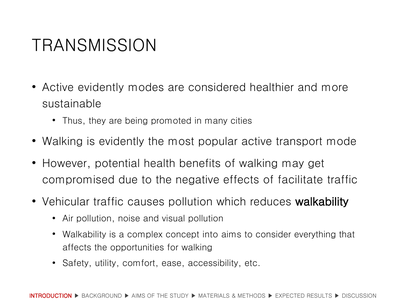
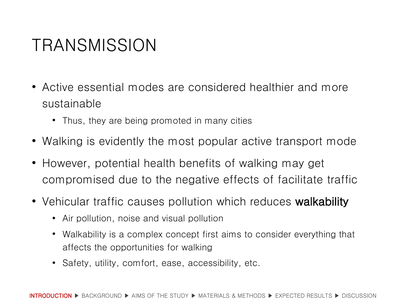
Active evidently: evidently -> essential (101, 87)
into: into -> first (210, 234)
